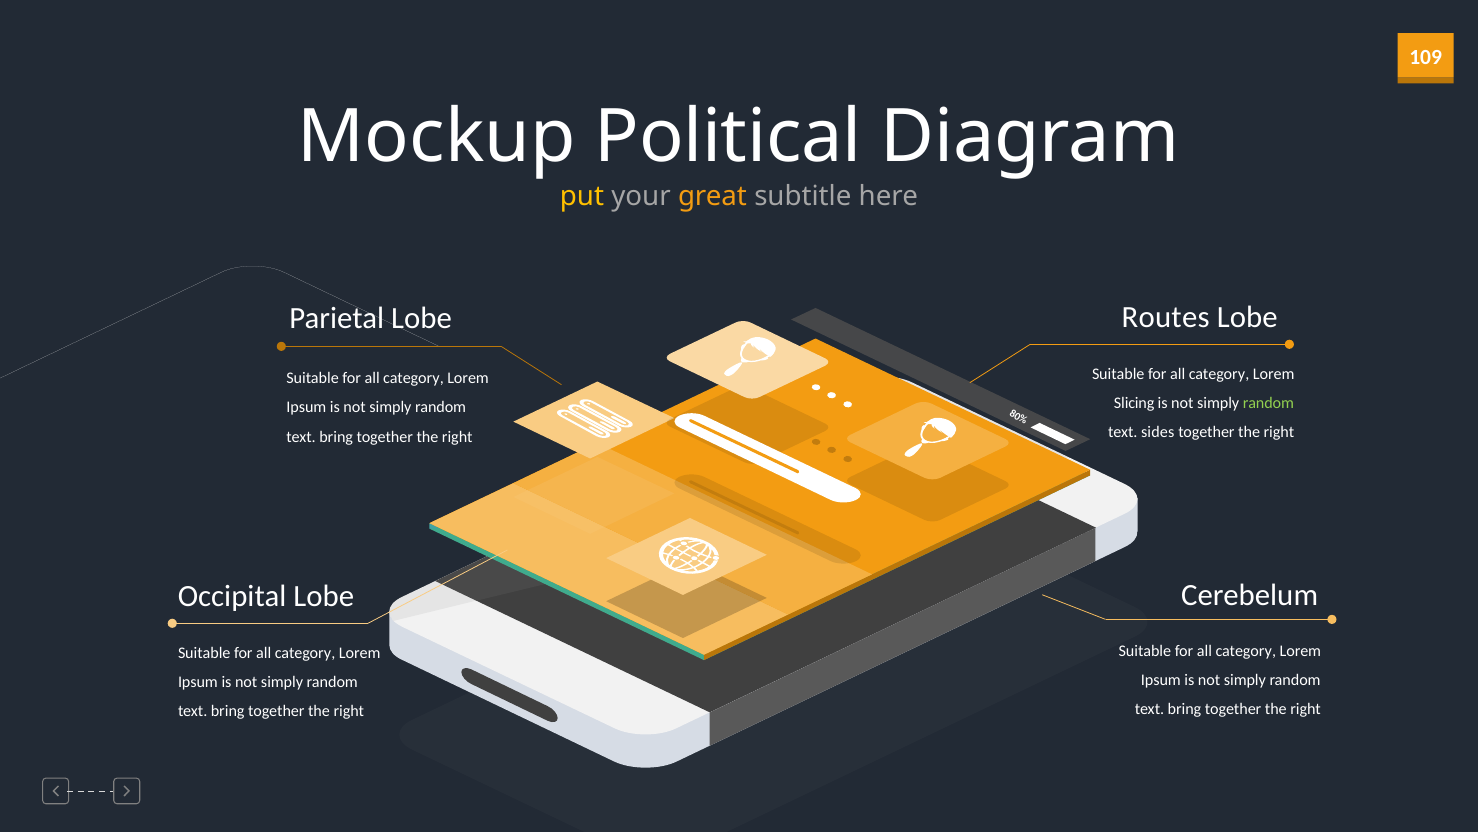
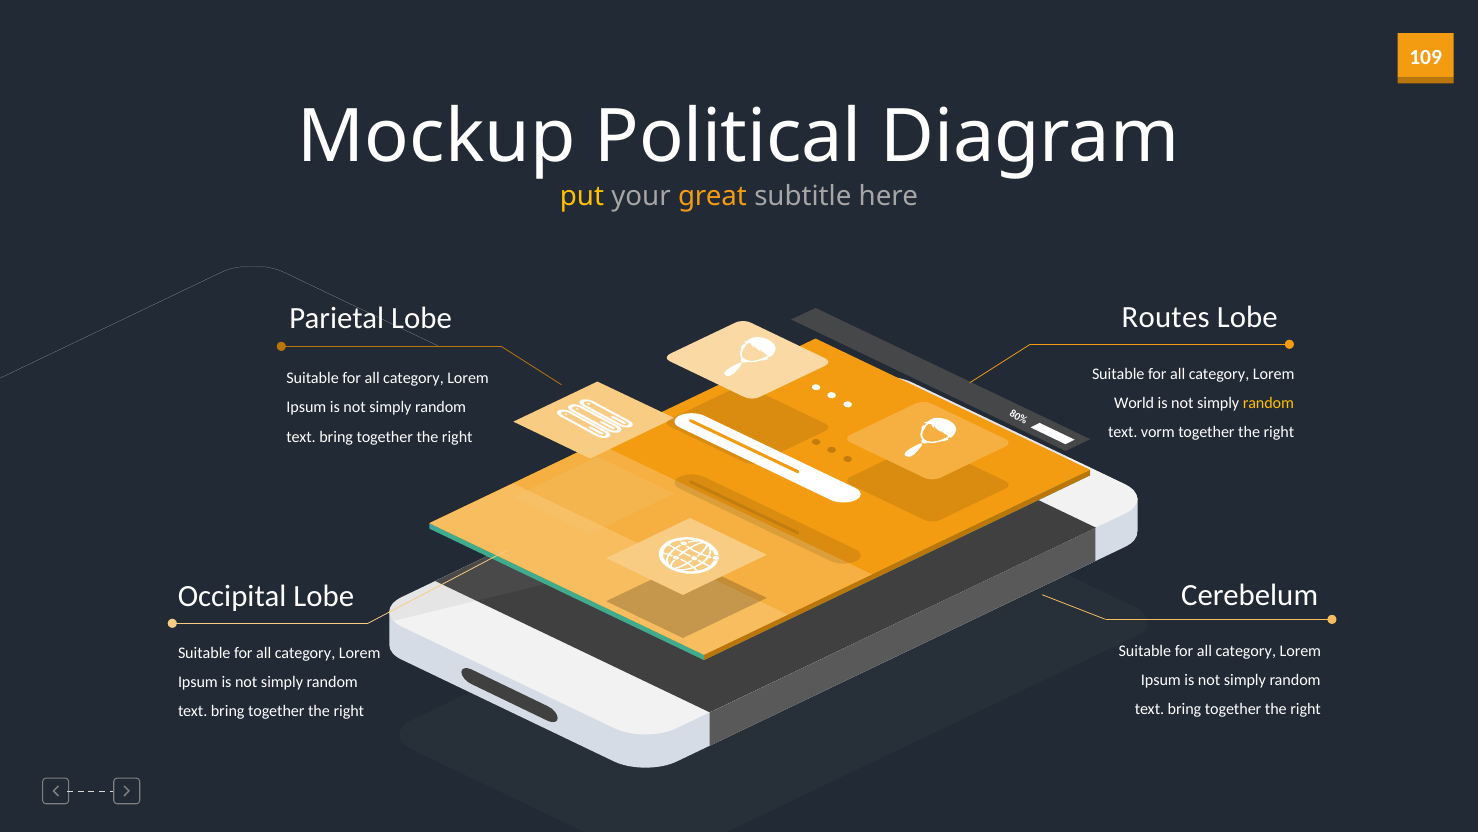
Slicing: Slicing -> World (1134, 403)
random colour: light green -> yellow (1268, 403)
sides: sides -> vorm (1158, 432)
